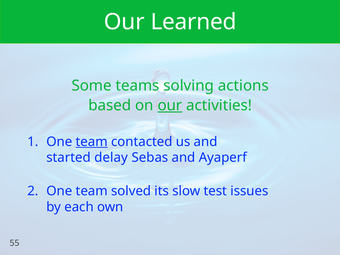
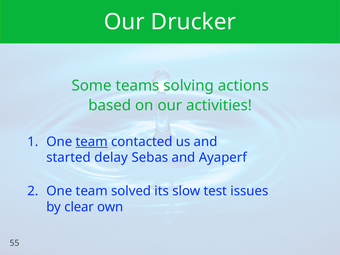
Learned: Learned -> Drucker (193, 22)
our underline: present -> none (170, 105)
each: each -> clear (79, 207)
